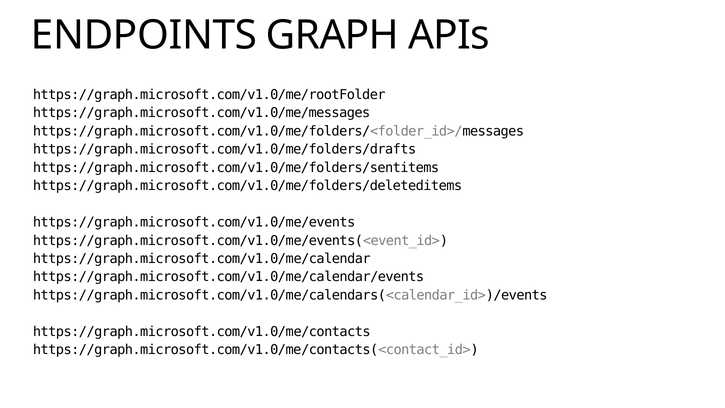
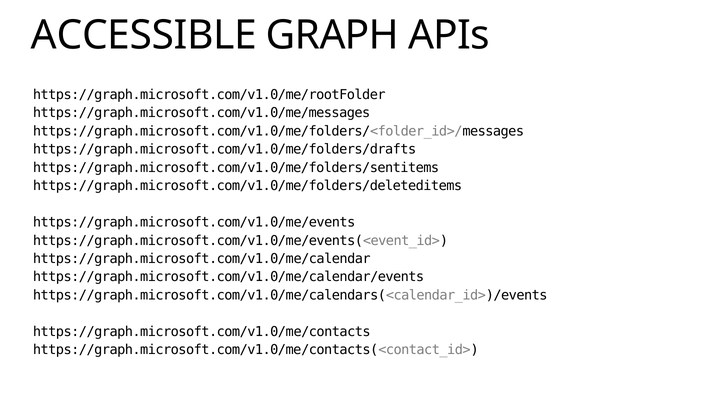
ENDPOINTS: ENDPOINTS -> ACCESSIBLE (144, 35)
